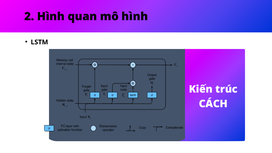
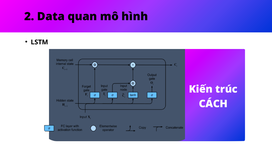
2 Hình: Hình -> Data (51, 17)
